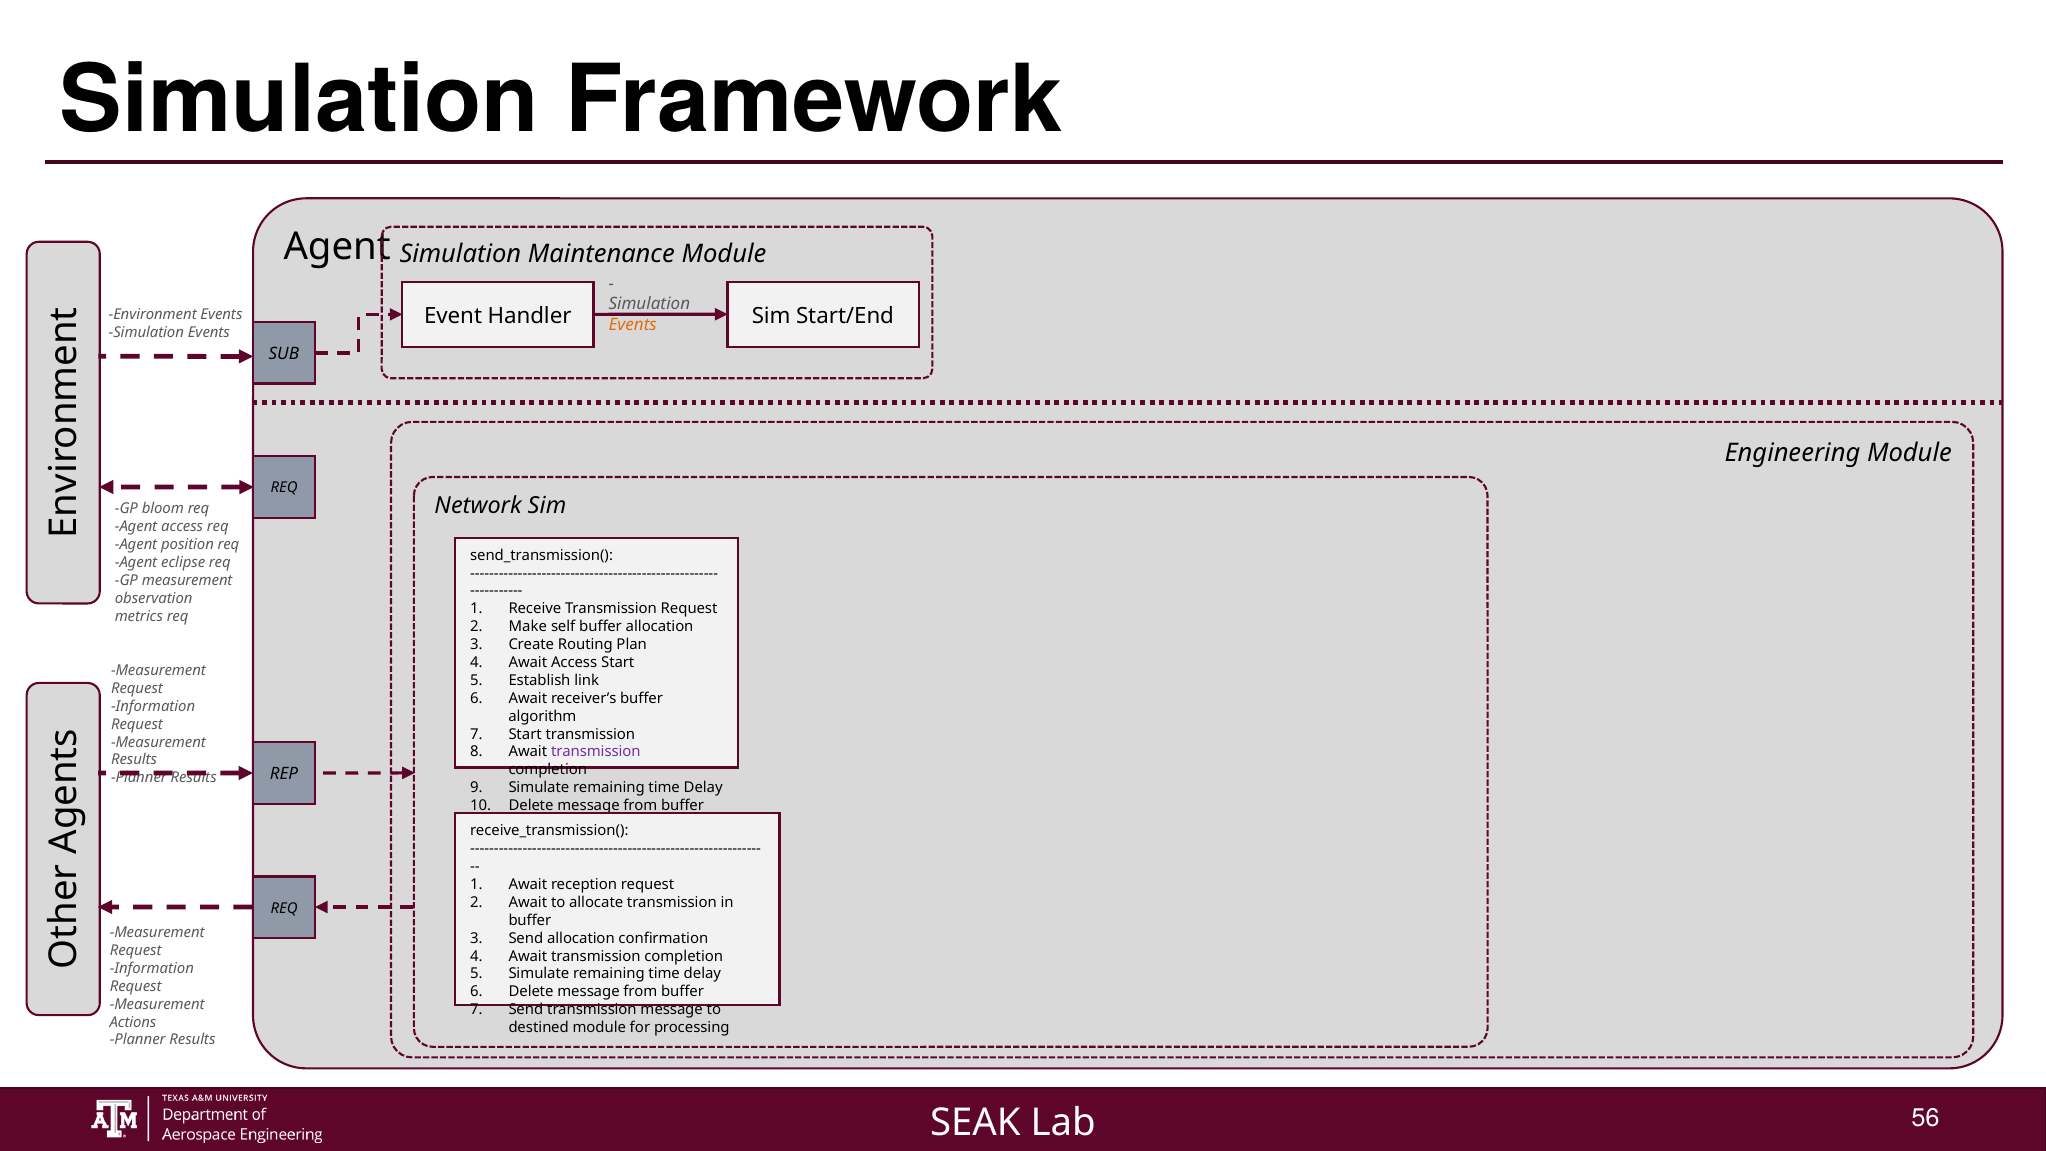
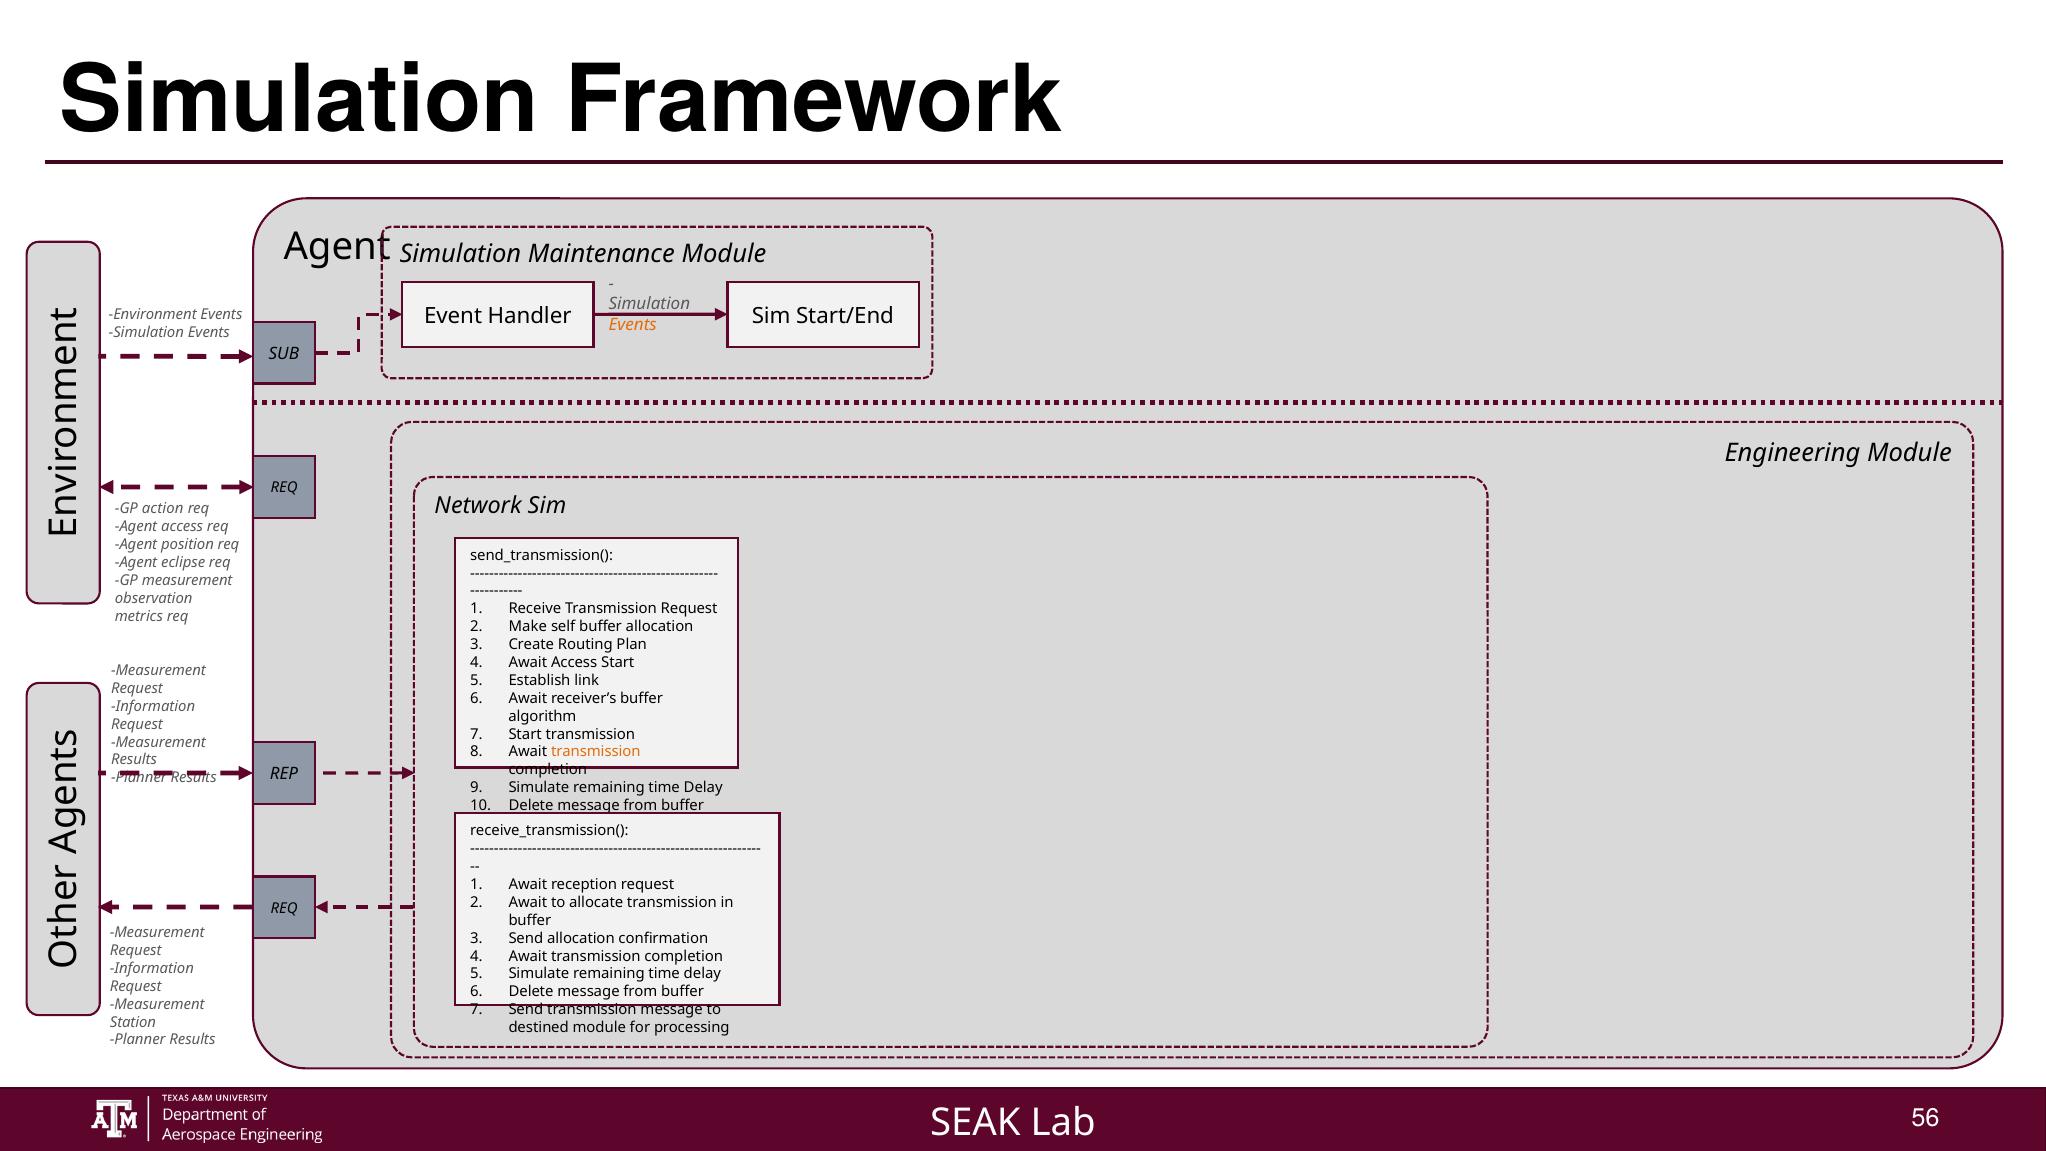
bloom: bloom -> action (163, 509)
transmission colour: purple -> orange (596, 752)
Actions: Actions -> Station (133, 1022)
